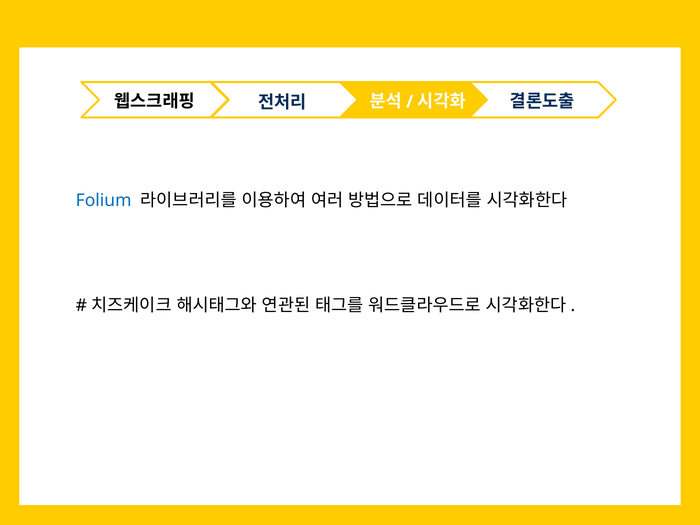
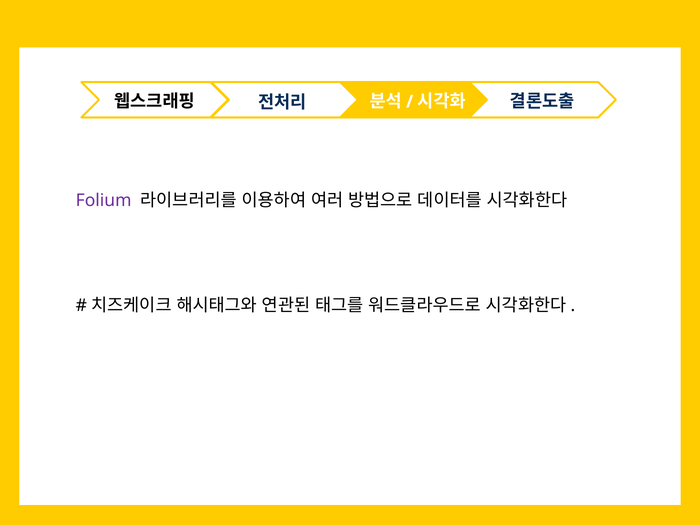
Folium colour: blue -> purple (104, 200)
